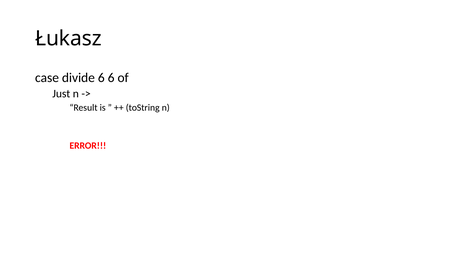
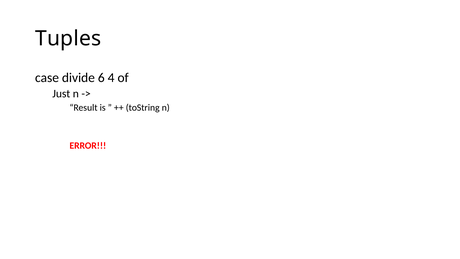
Łukasz: Łukasz -> Tuples (68, 39)
6 6: 6 -> 4 (111, 78)
